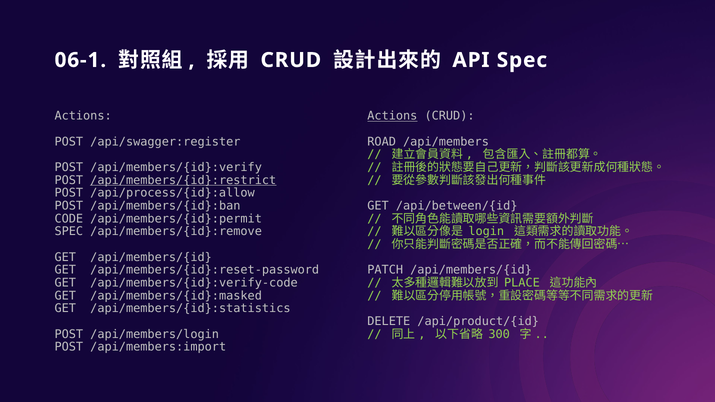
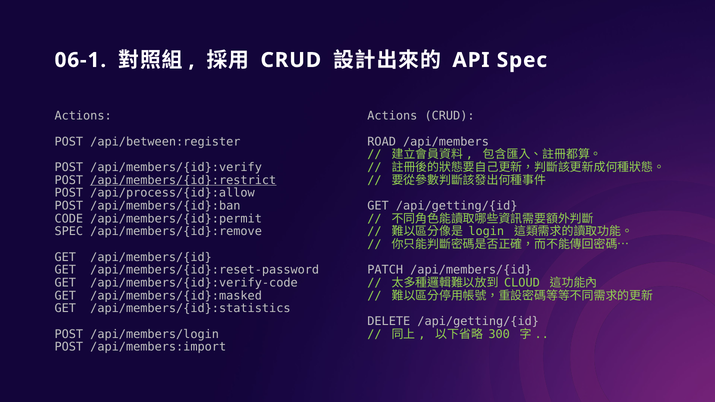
Actions underline: present -> none (392, 116)
/api/swagger:register: /api/swagger:register -> /api/between:register (165, 142)
GET /api/between/{id: /api/between/{id -> /api/getting/{id (457, 206)
PLACE: PLACE -> CLOUD (522, 283)
DELETE /api/product/{id: /api/product/{id -> /api/getting/{id (478, 321)
